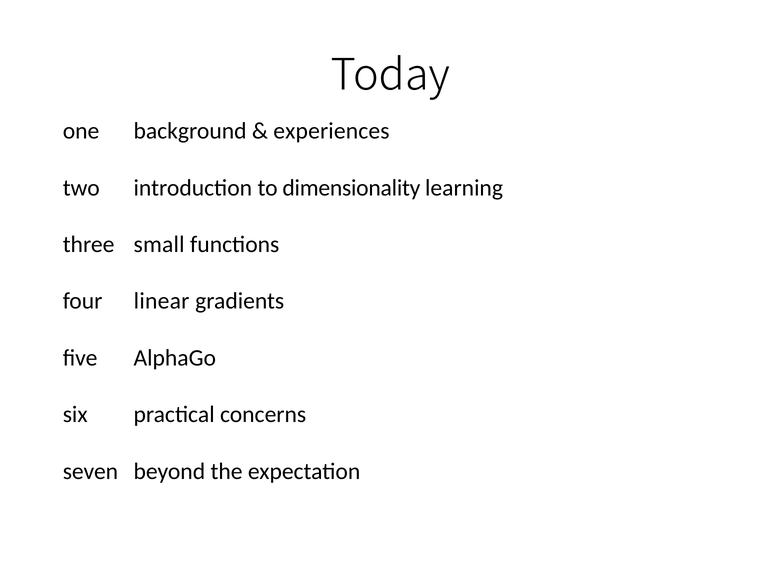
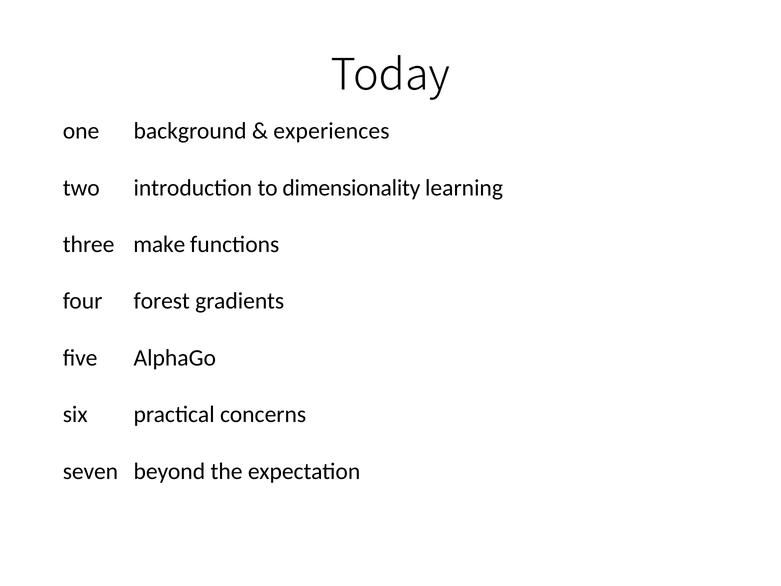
small: small -> make (159, 244)
linear: linear -> forest (162, 301)
